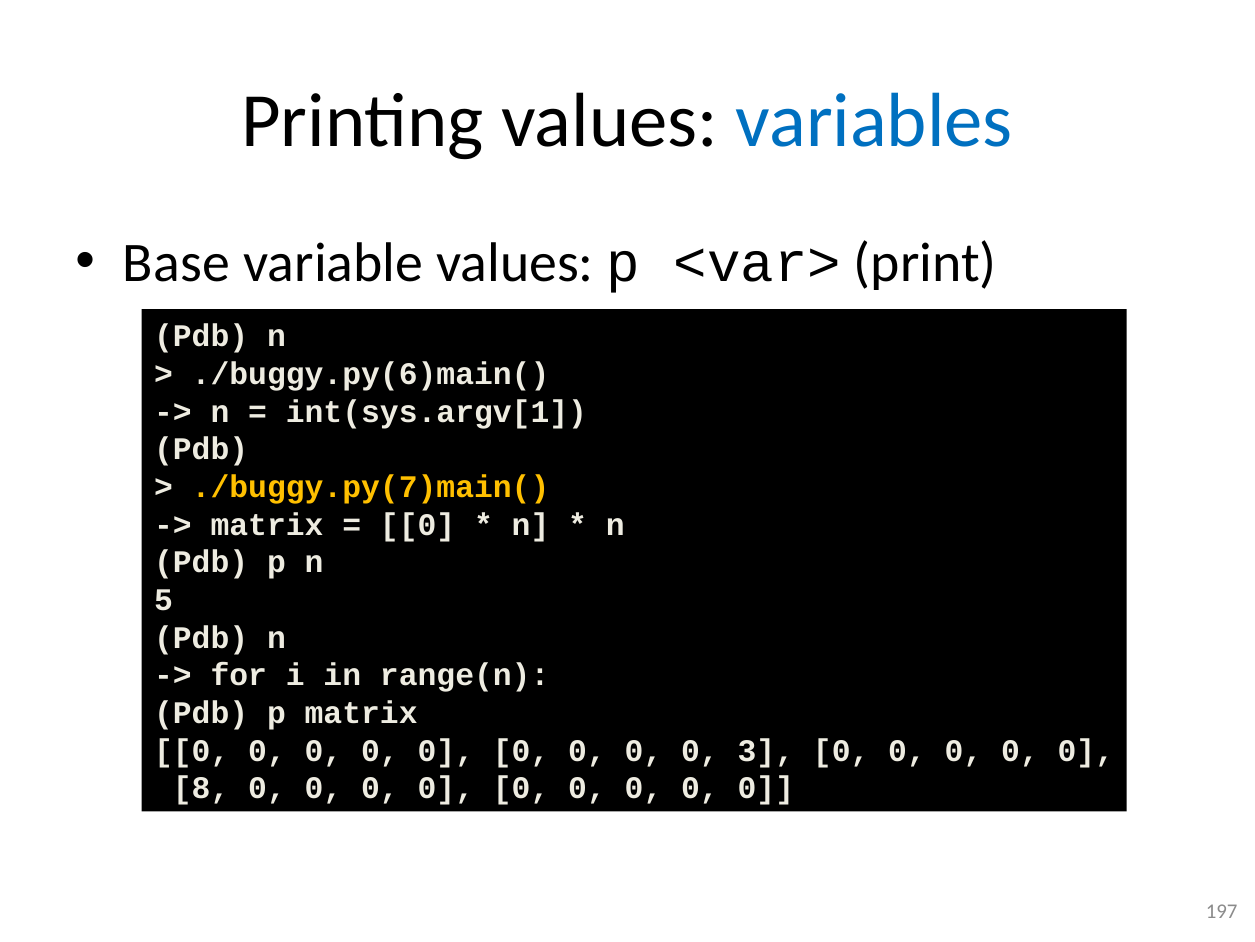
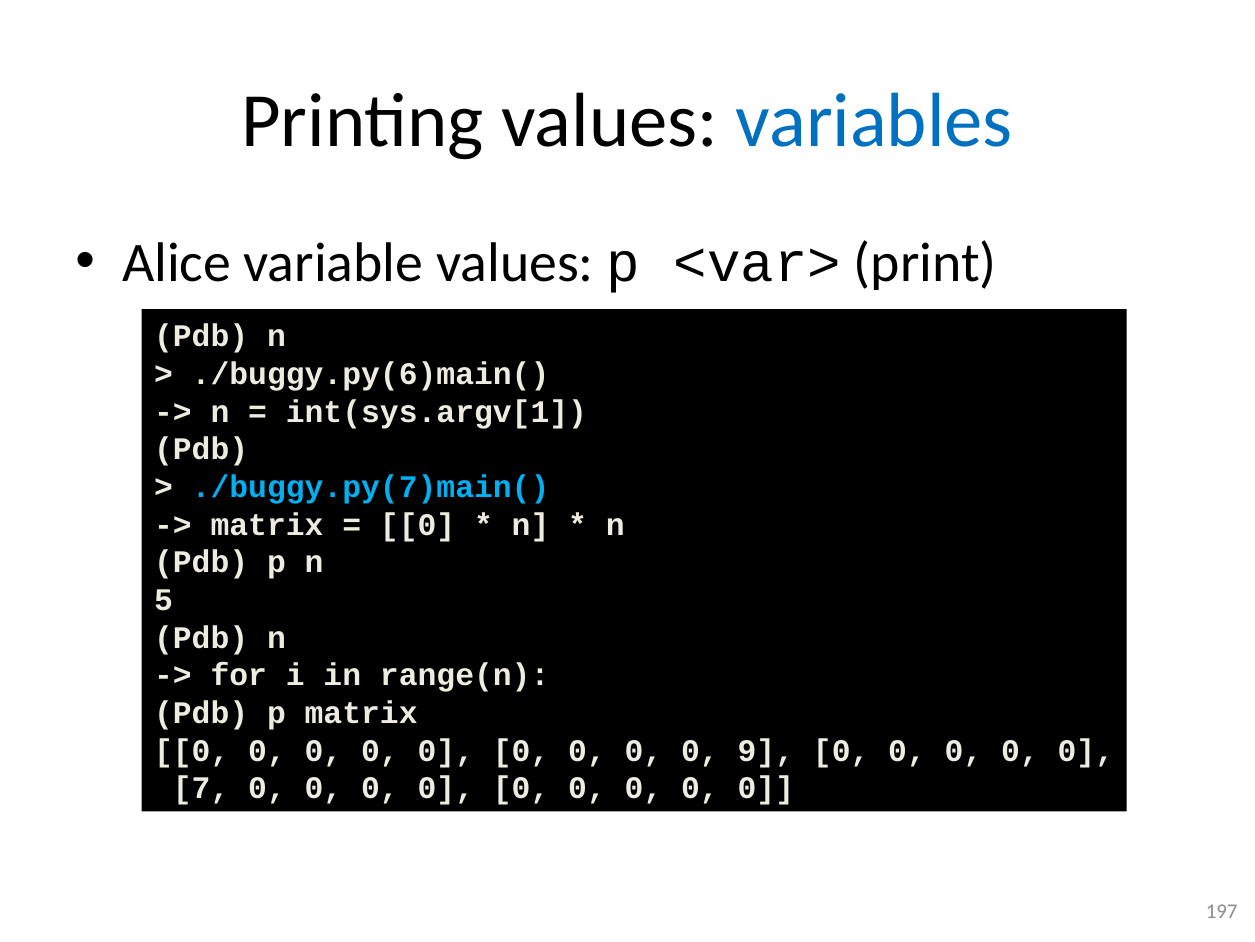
Base: Base -> Alice (177, 263)
./buggy.py(7)main( colour: yellow -> light blue (371, 487)
3: 3 -> 9 (766, 750)
8: 8 -> 7 (201, 788)
